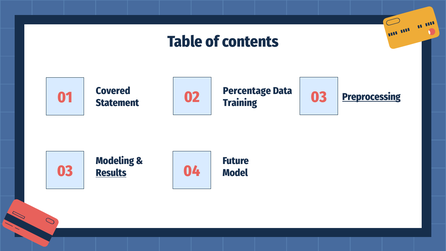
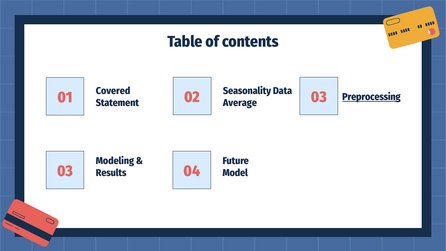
Percentage: Percentage -> Seasonality (247, 91)
Training: Training -> Average (240, 103)
Results underline: present -> none (111, 173)
